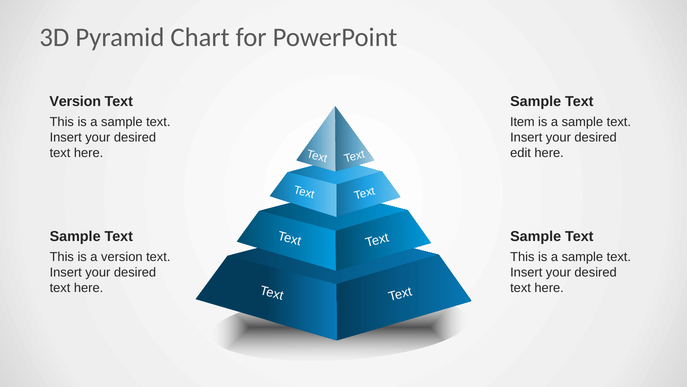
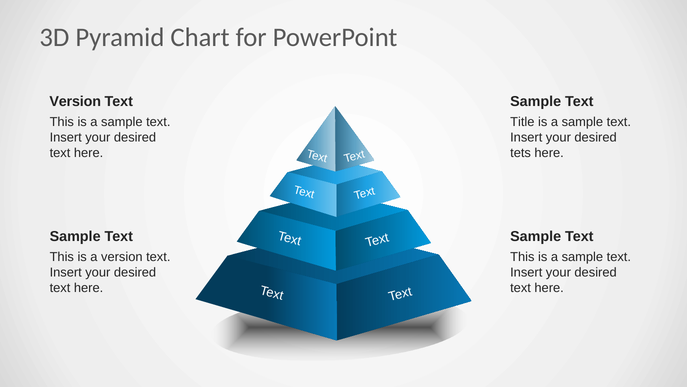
Item: Item -> Title (522, 122)
edit: edit -> tets (521, 153)
